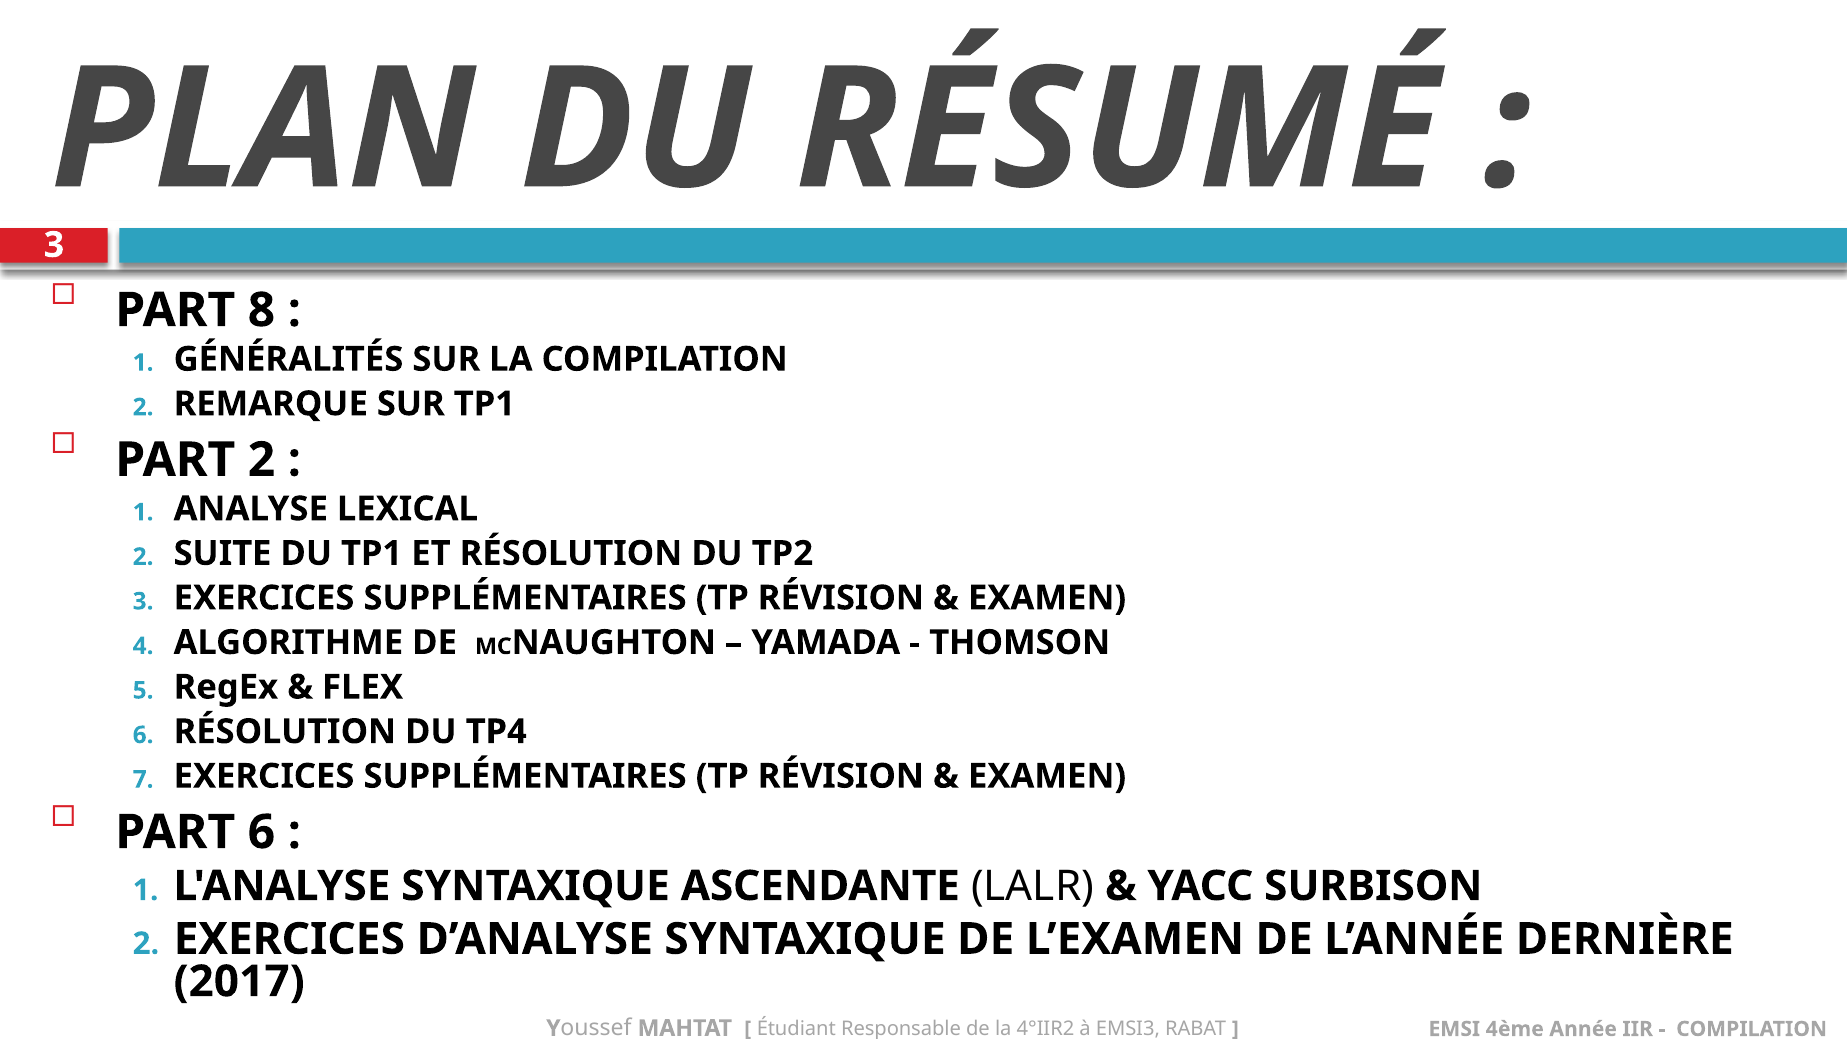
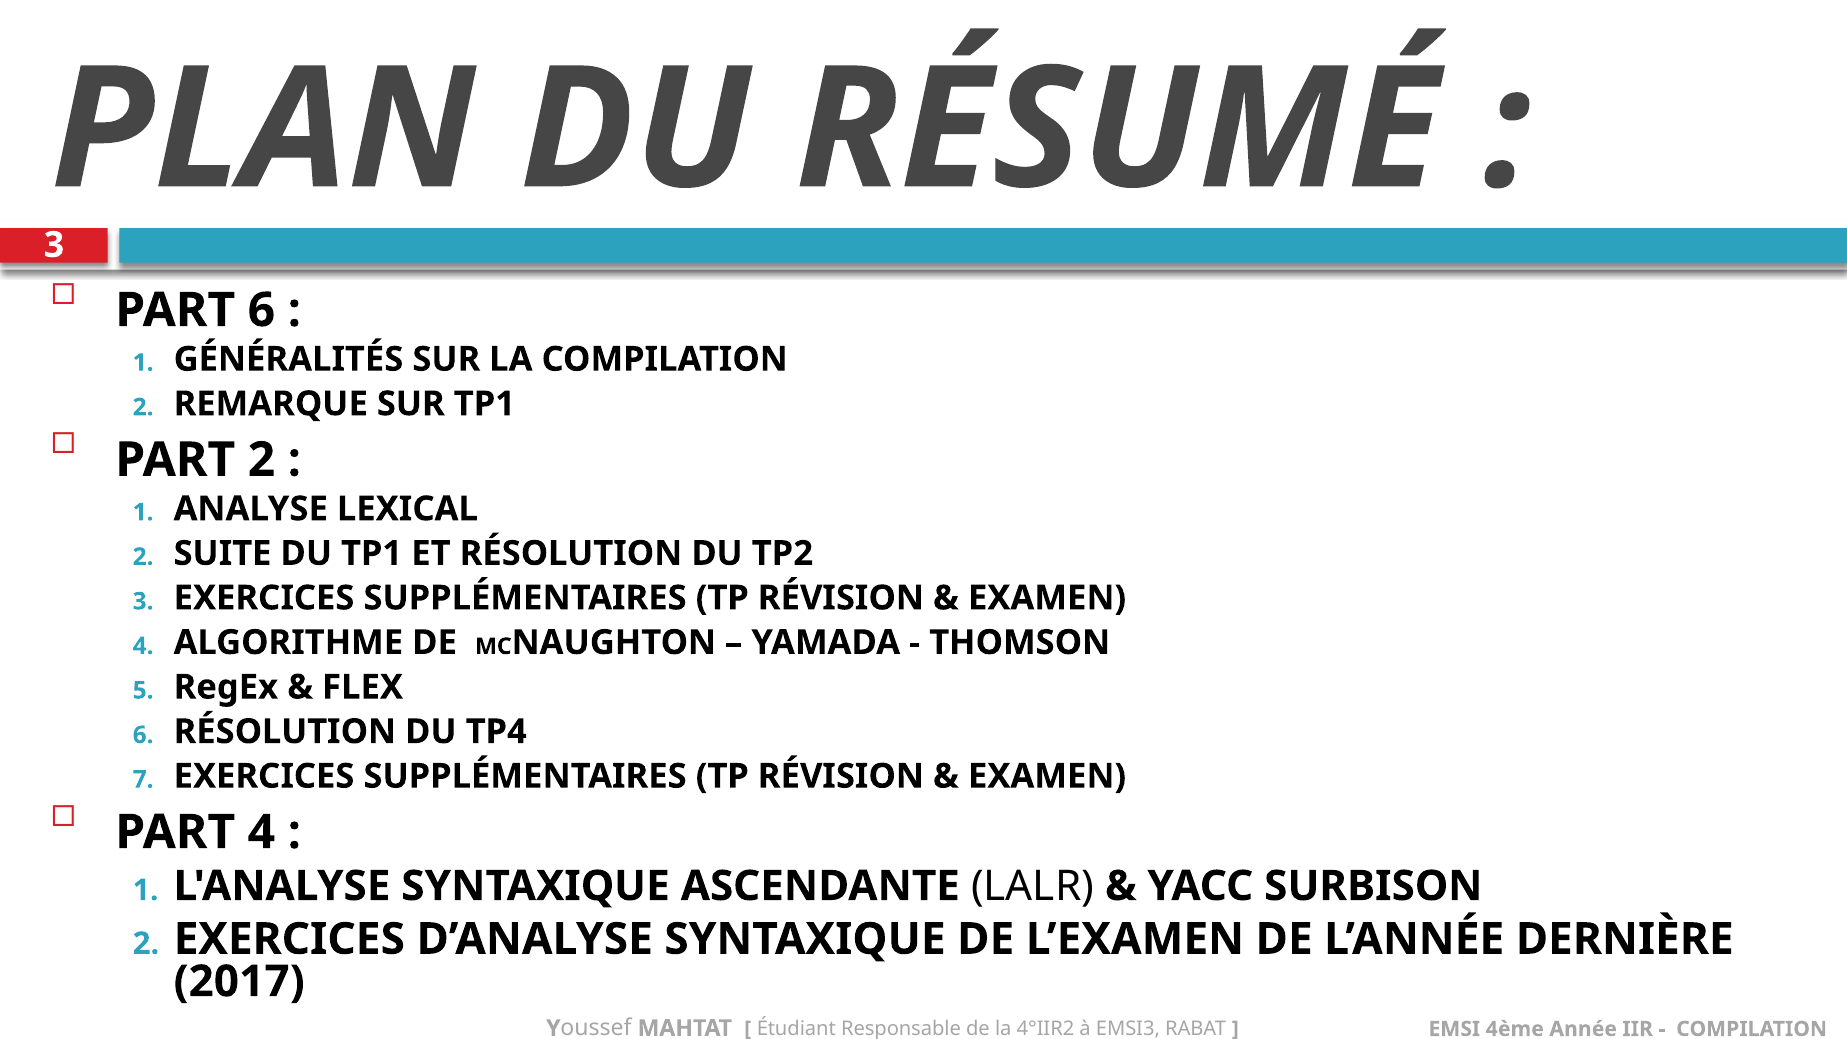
PART 8: 8 -> 6 (261, 310)
PART 6: 6 -> 4 (261, 832)
